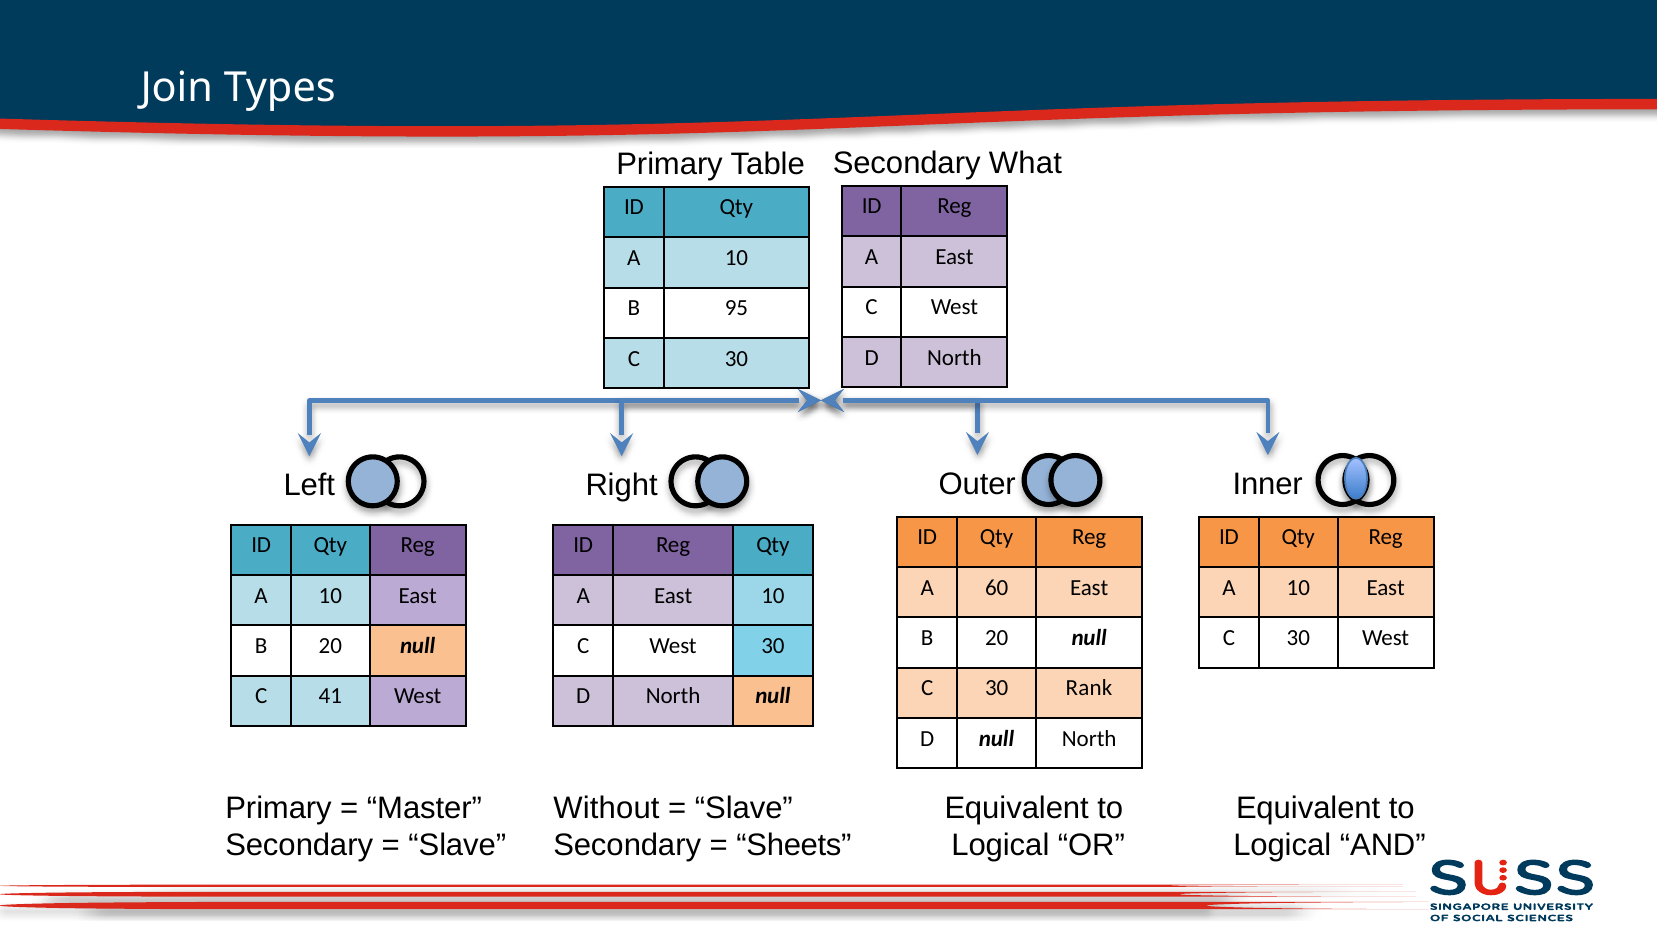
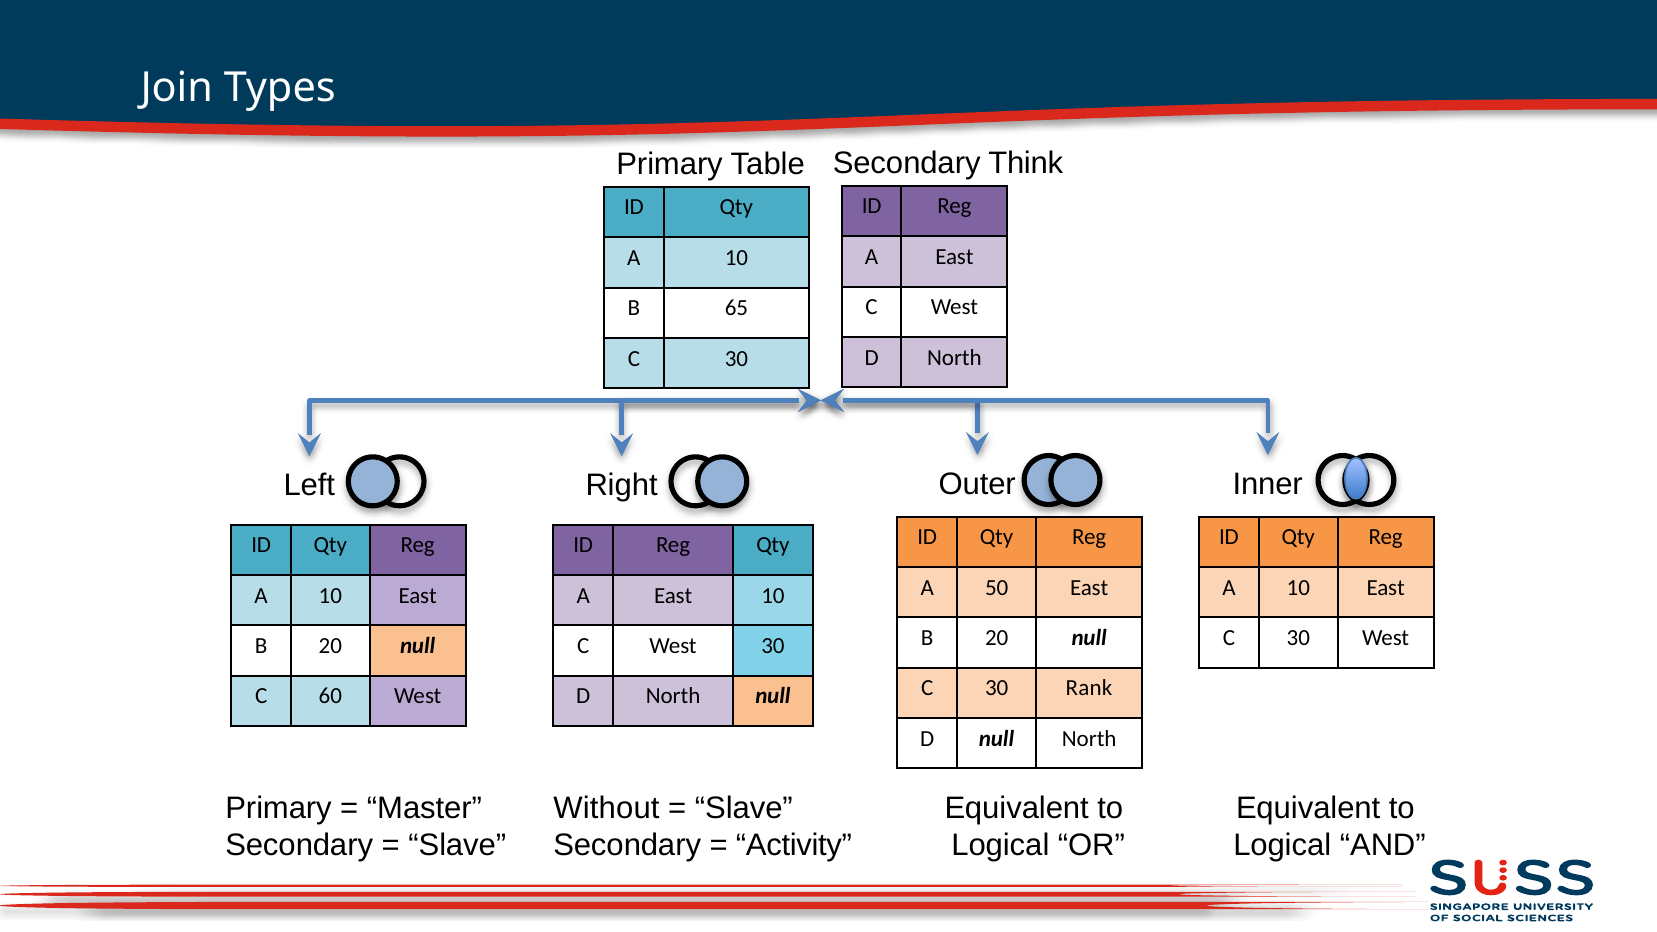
What: What -> Think (1026, 164)
95: 95 -> 65 (736, 308)
60: 60 -> 50 (997, 587)
41: 41 -> 60 (330, 696)
Sheets: Sheets -> Activity (794, 846)
